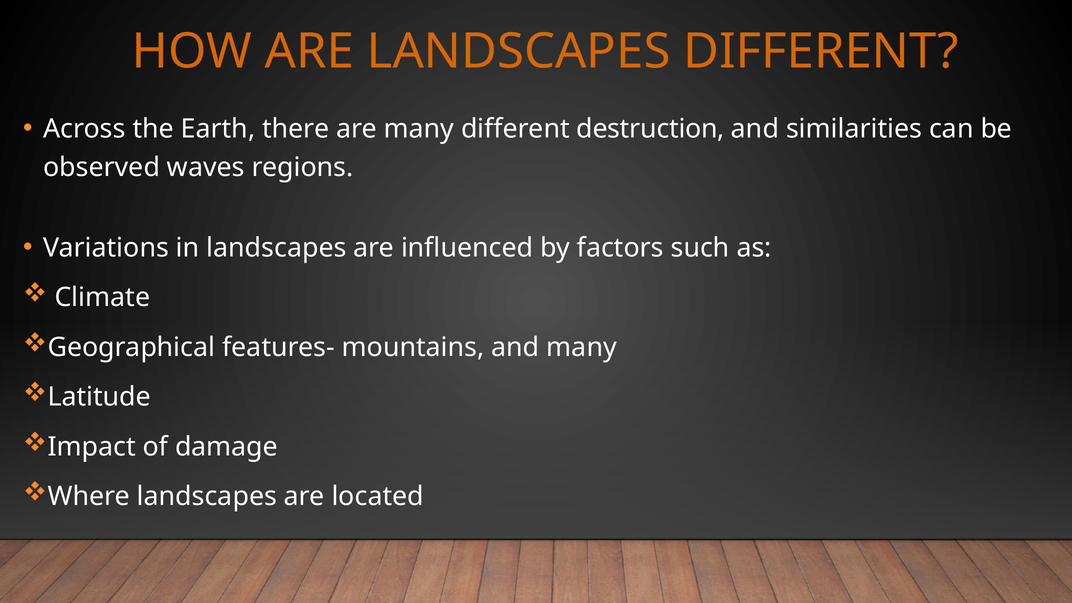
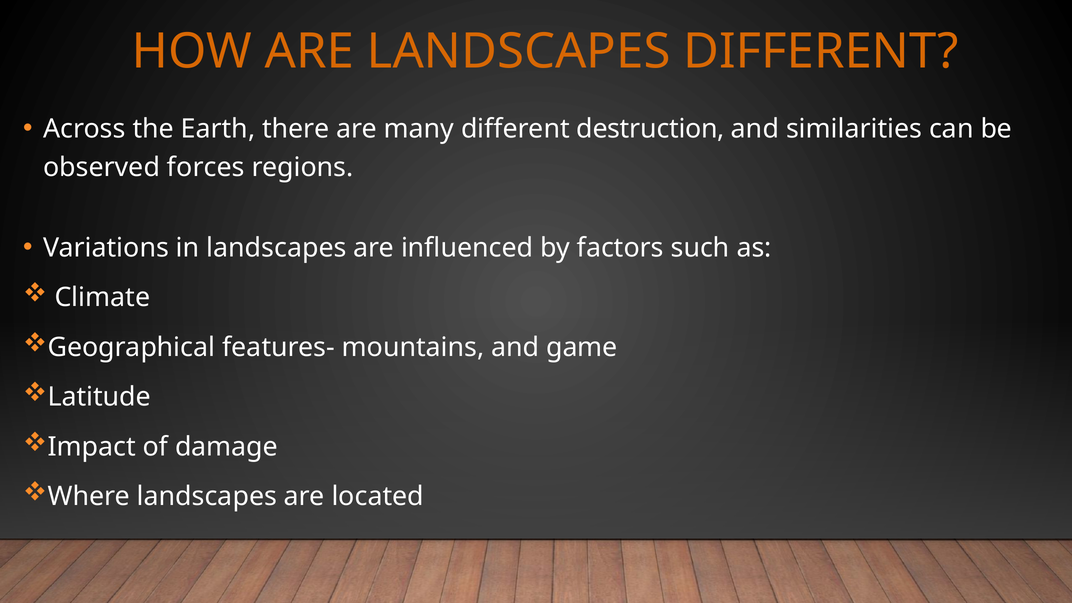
waves: waves -> forces (206, 167)
and many: many -> game (582, 347)
